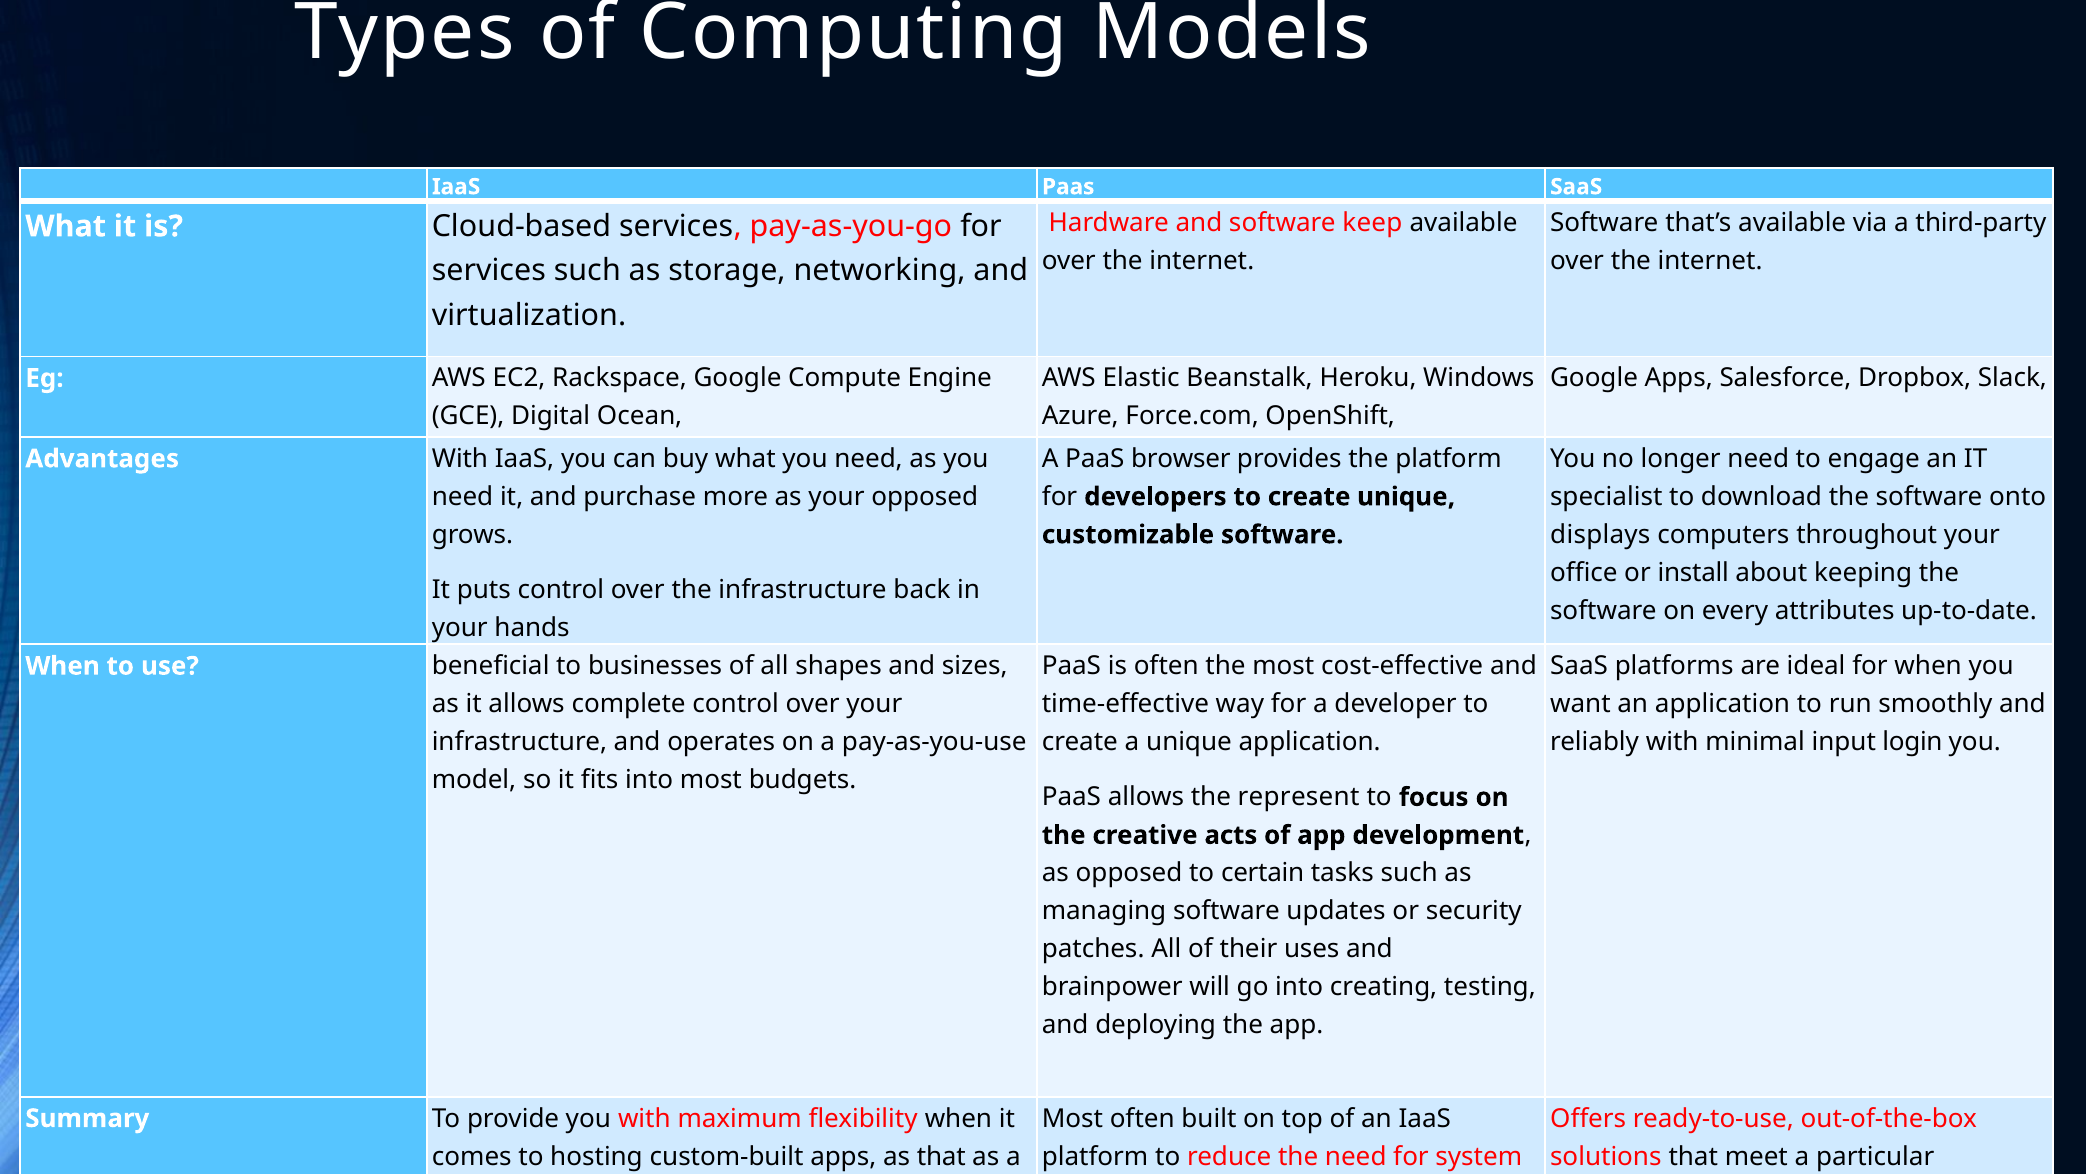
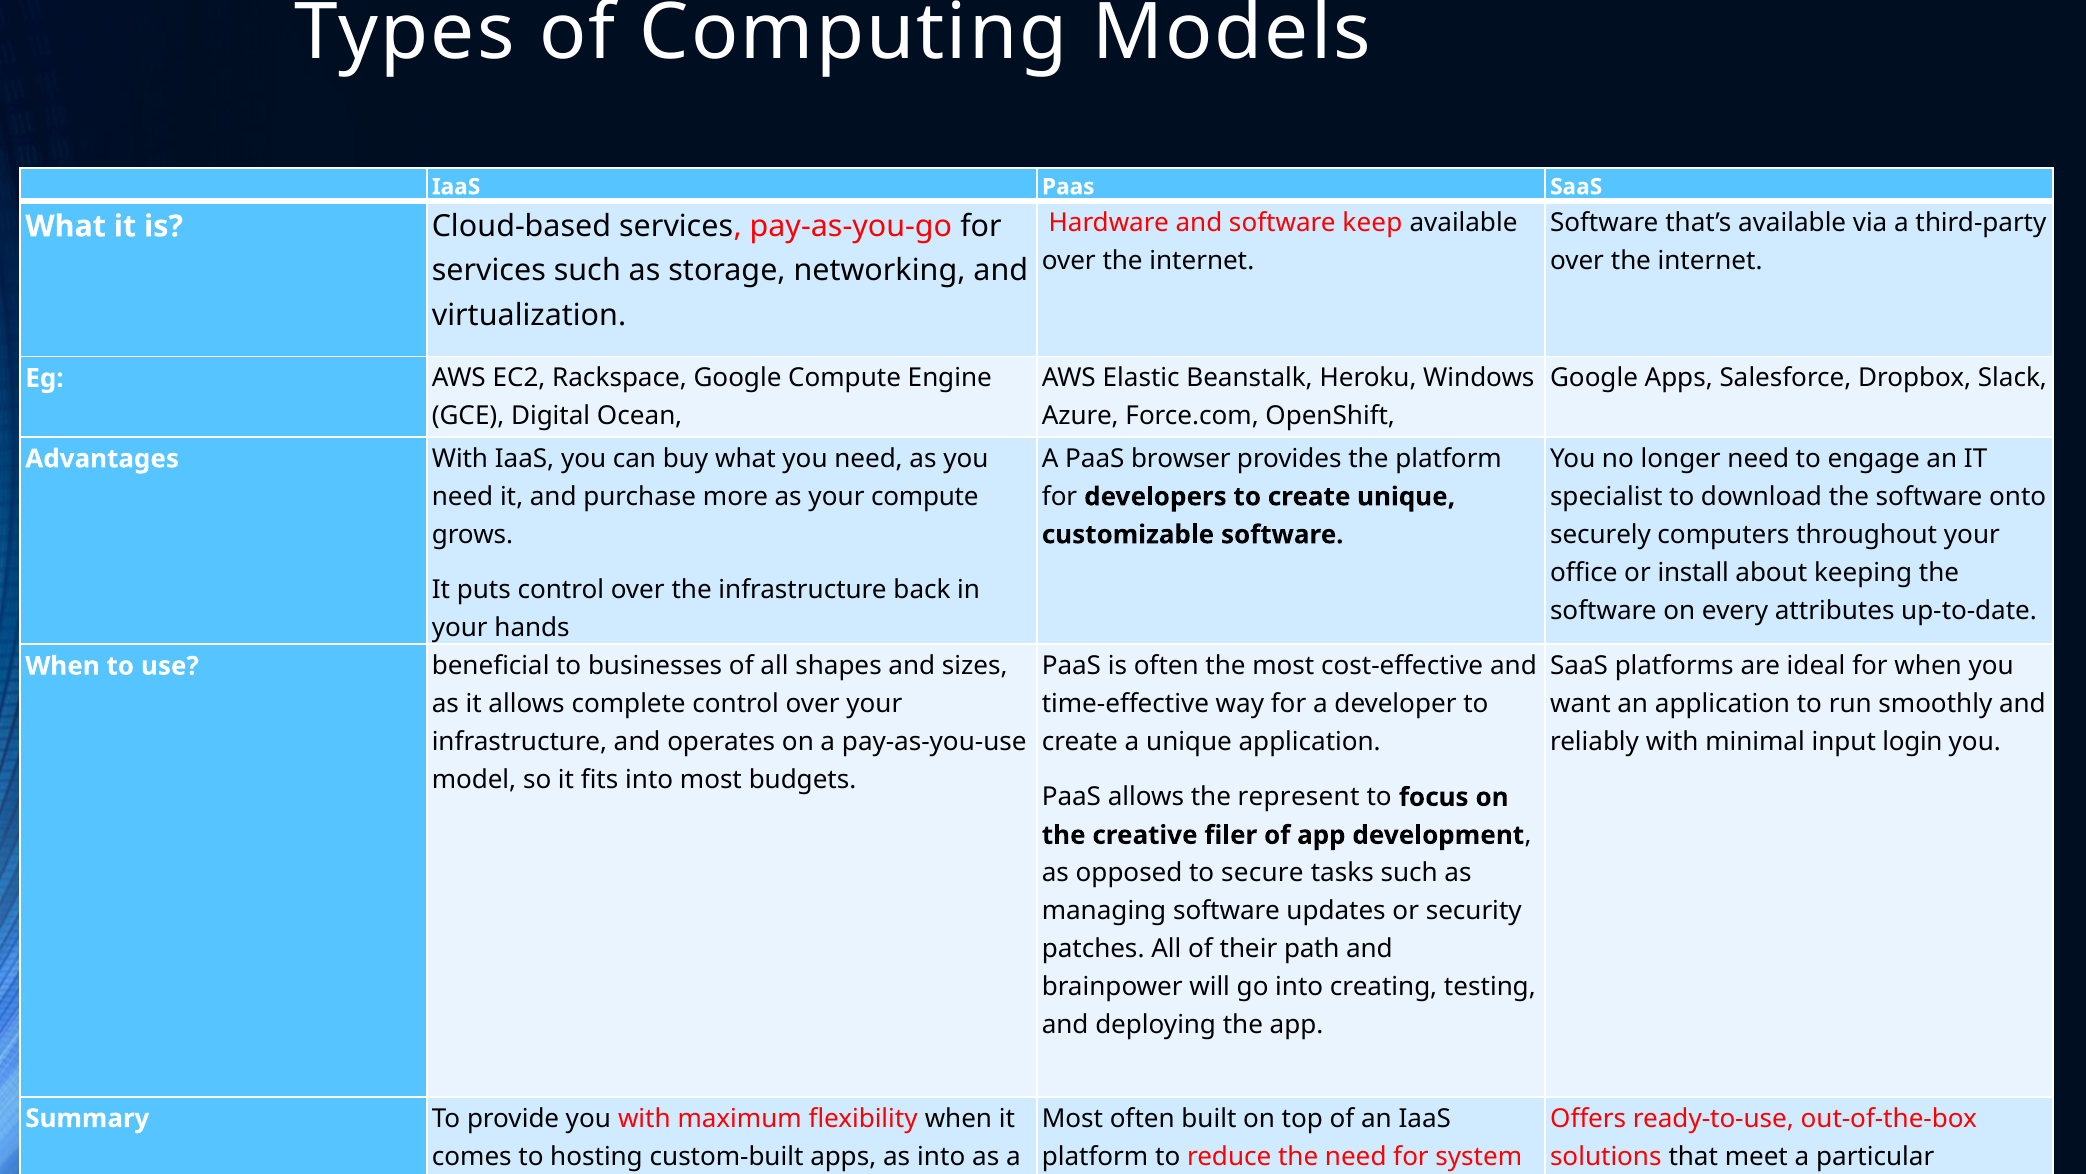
your opposed: opposed -> compute (925, 497)
displays: displays -> securely (1601, 535)
acts: acts -> filer (1231, 835)
certain: certain -> secure (1262, 873)
uses: uses -> path (1312, 949)
as that: that -> into (941, 1156)
